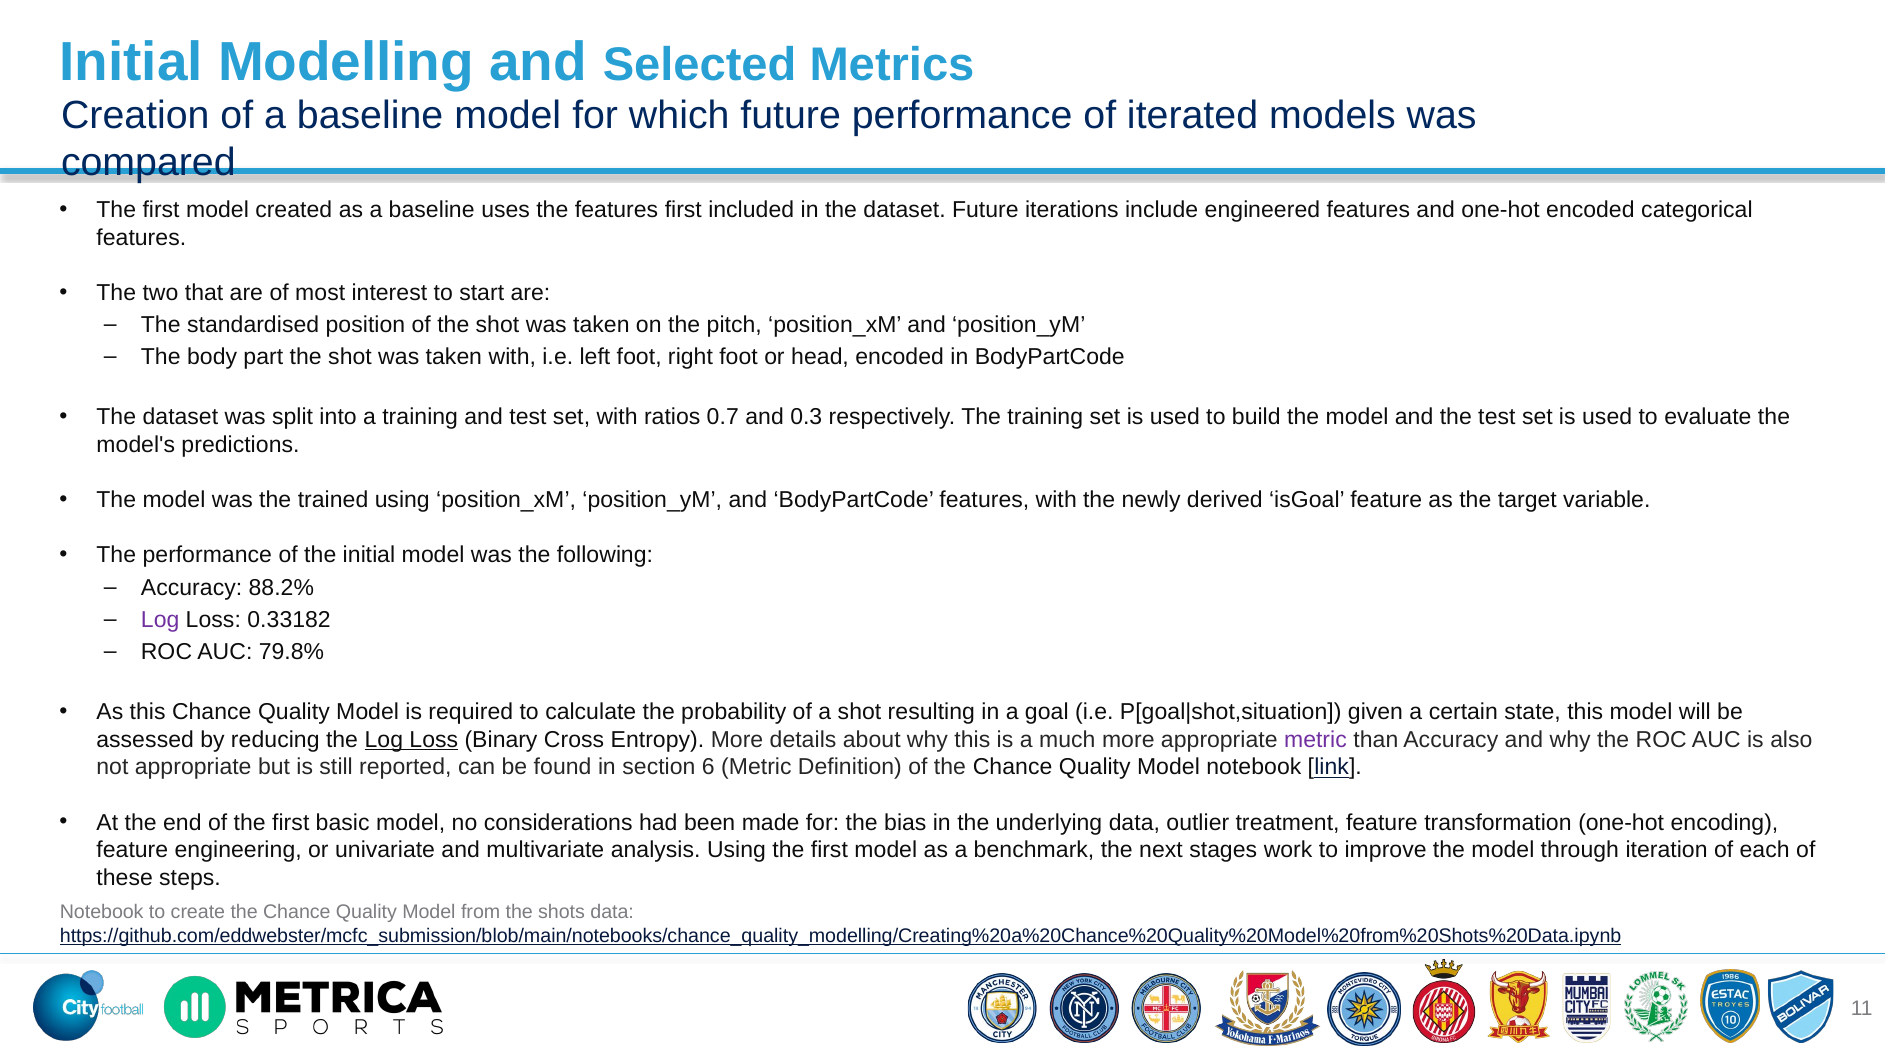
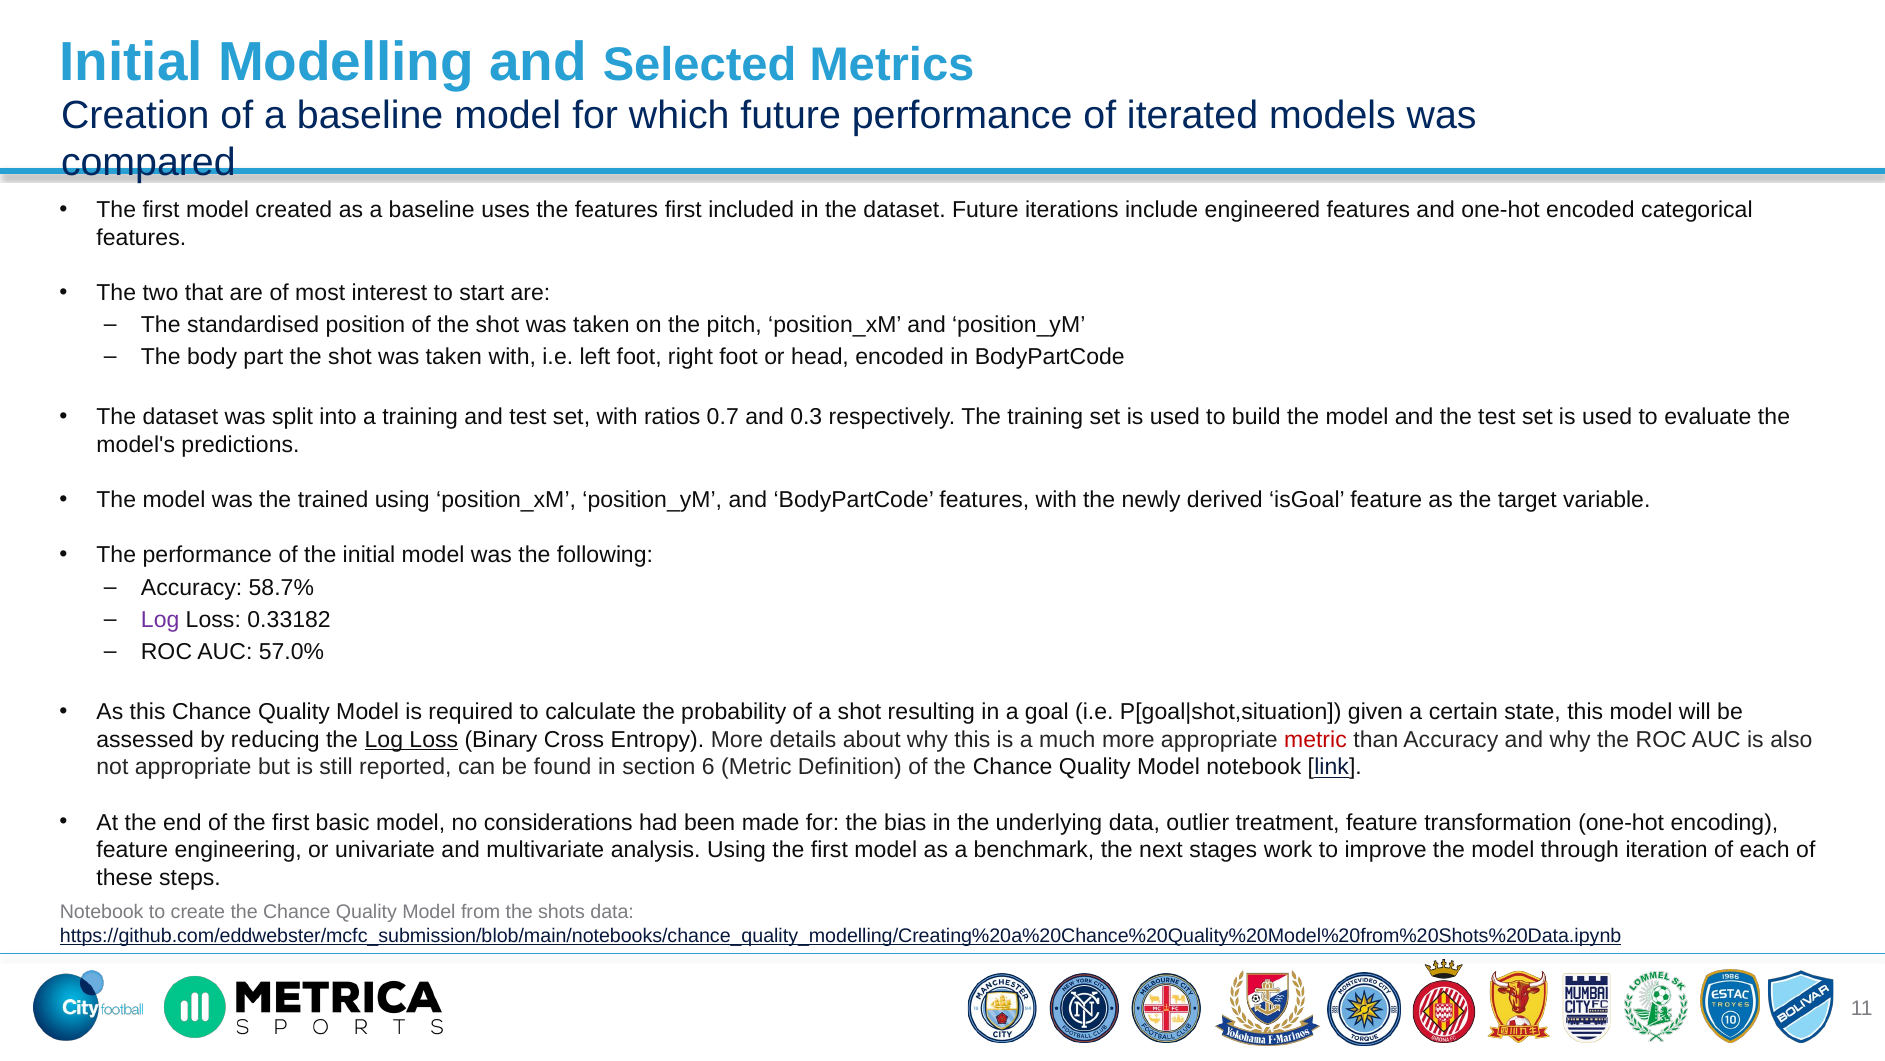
88.2%: 88.2% -> 58.7% (281, 587)
79.8%: 79.8% -> 57.0% (291, 652)
metric colour: purple -> red (1315, 739)
